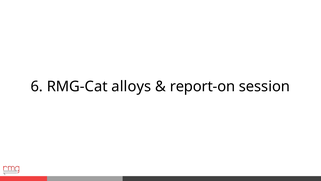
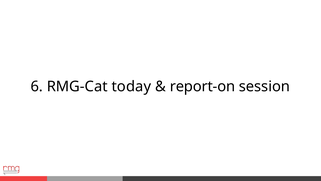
alloys: alloys -> today (131, 86)
